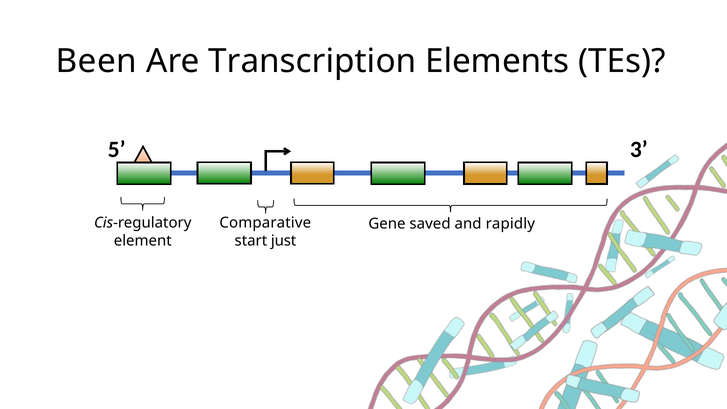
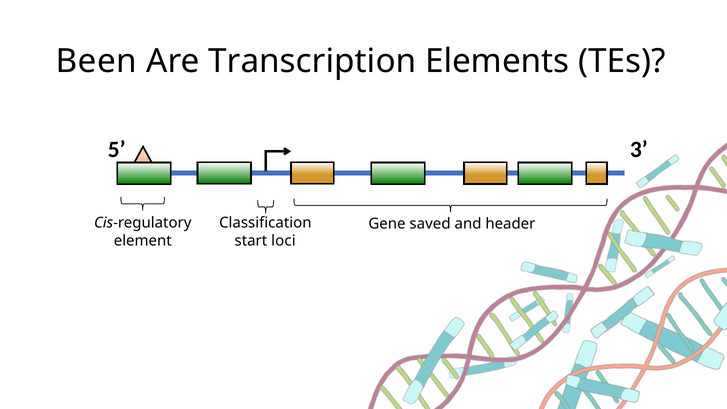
Comparative: Comparative -> Classification (265, 223)
rapidly: rapidly -> header (510, 224)
just: just -> loci (283, 241)
